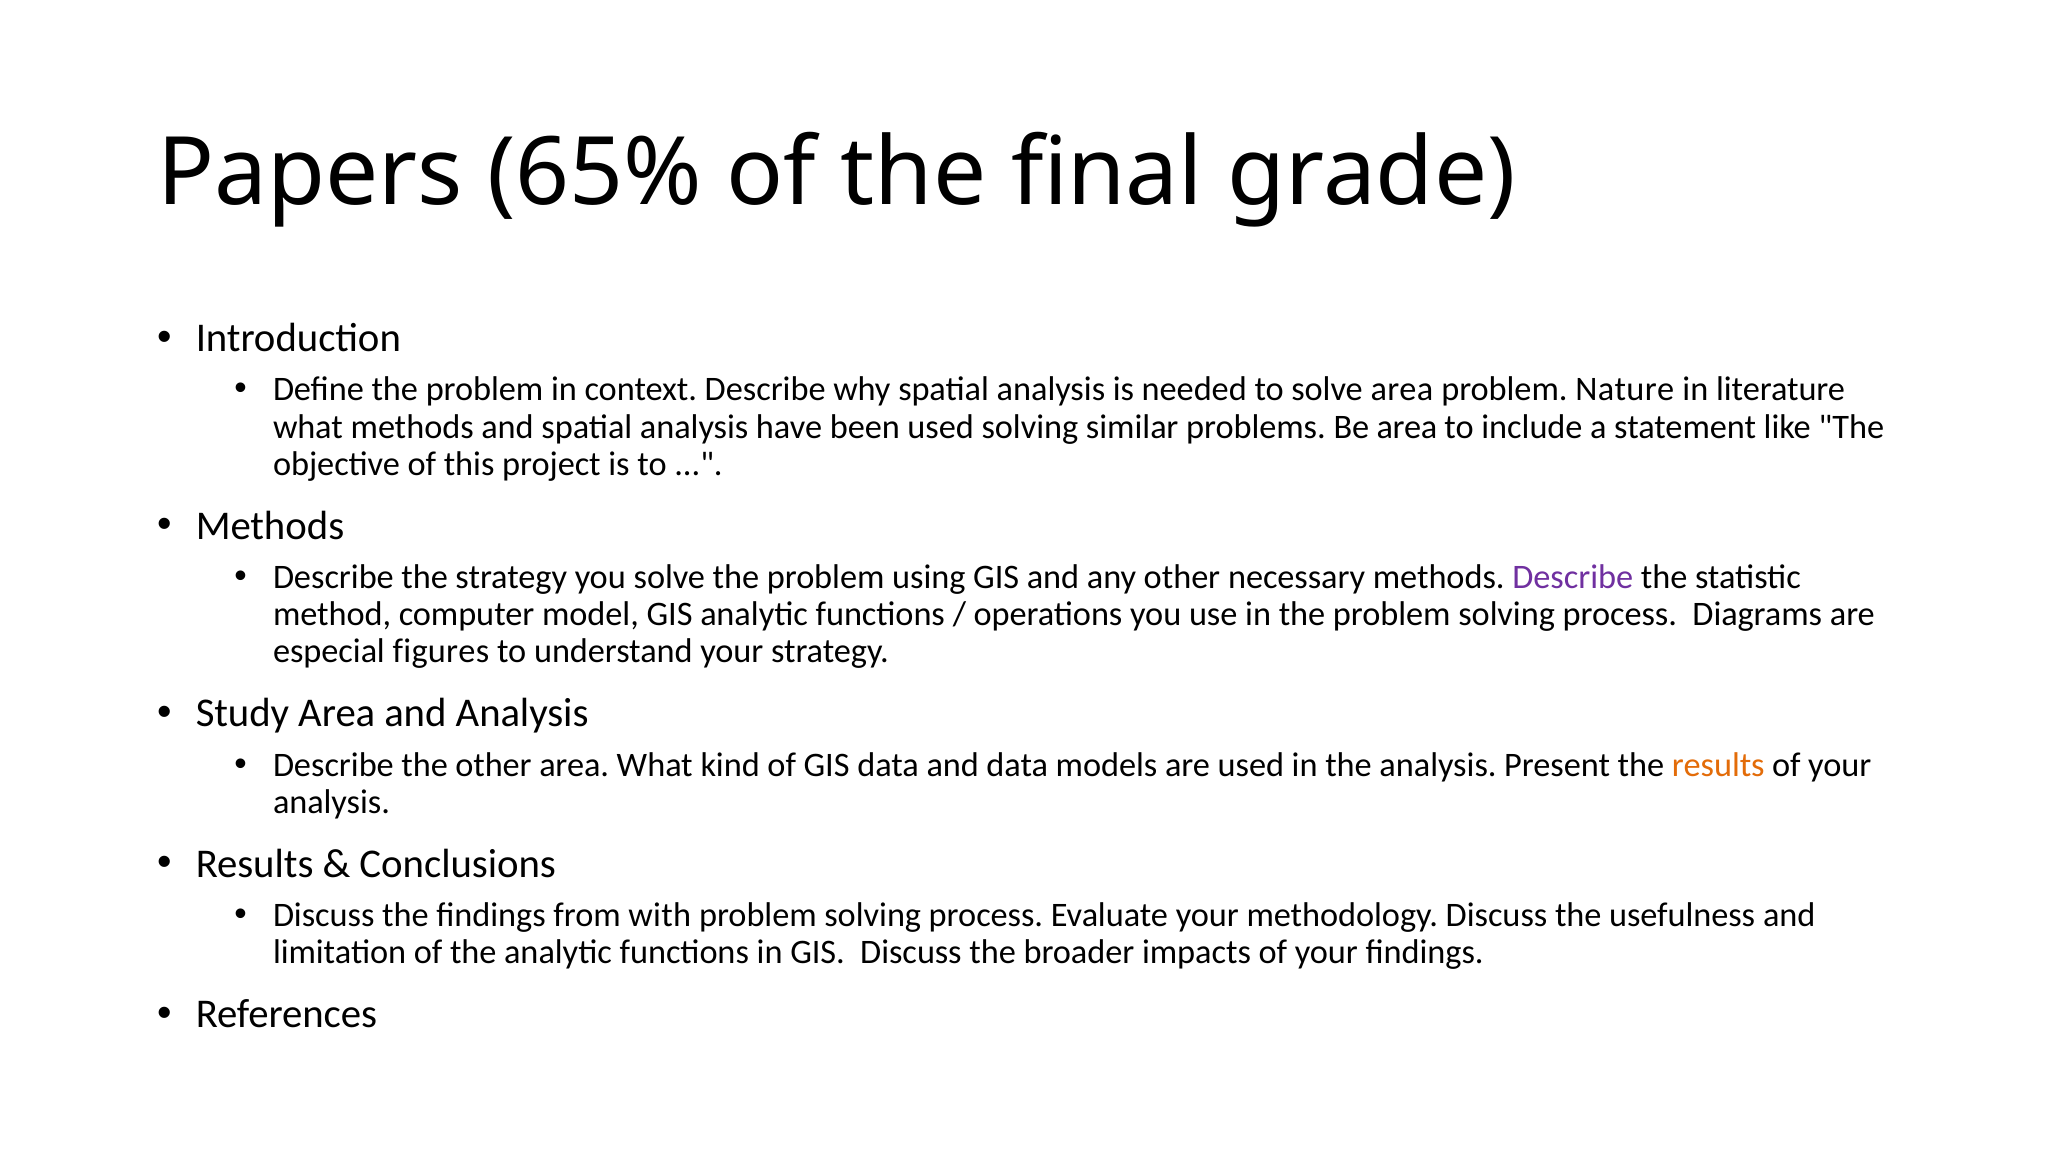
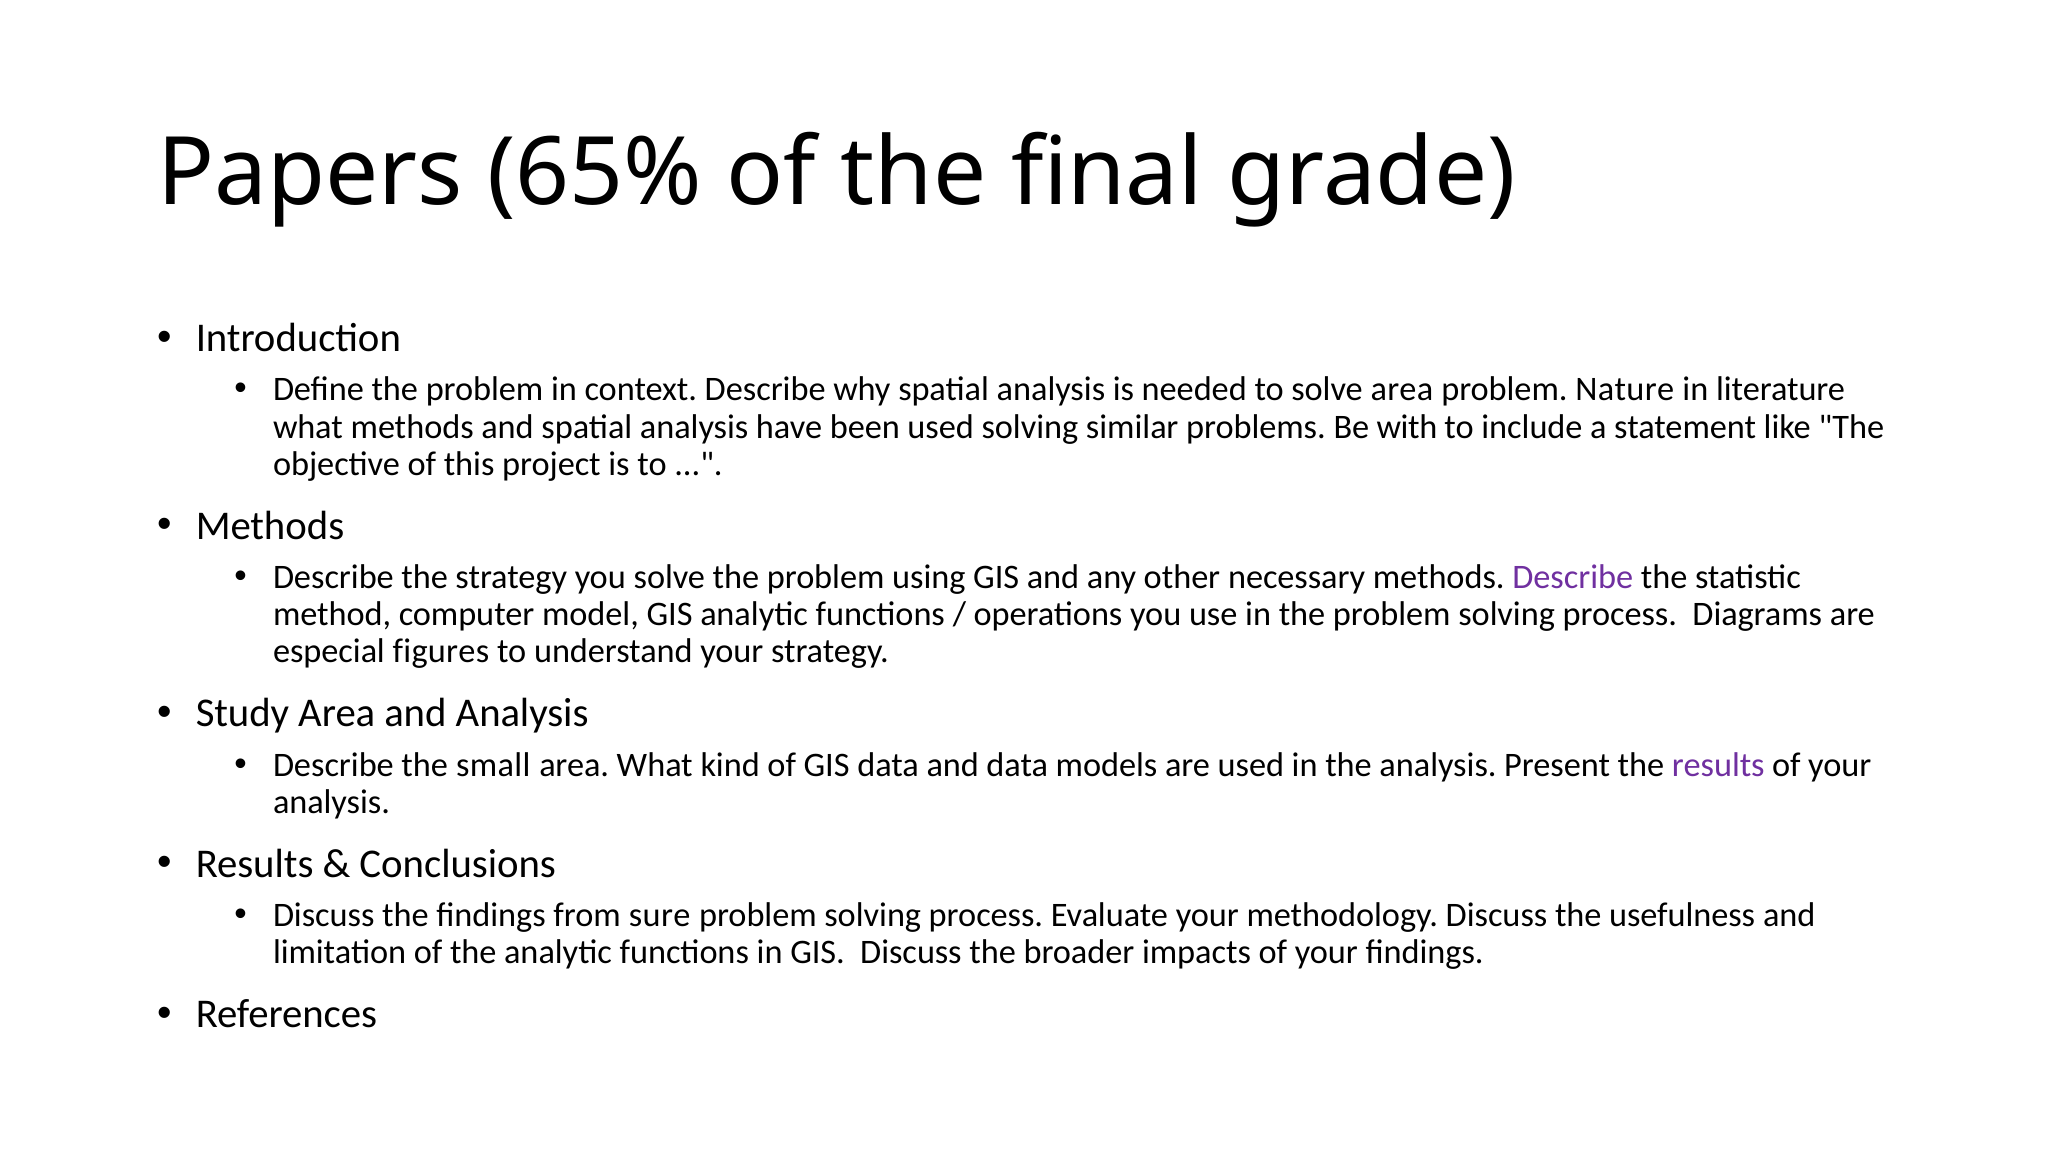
Be area: area -> with (1407, 426)
the other: other -> small (493, 764)
results colour: orange -> purple (1718, 764)
with: with -> sure (660, 915)
